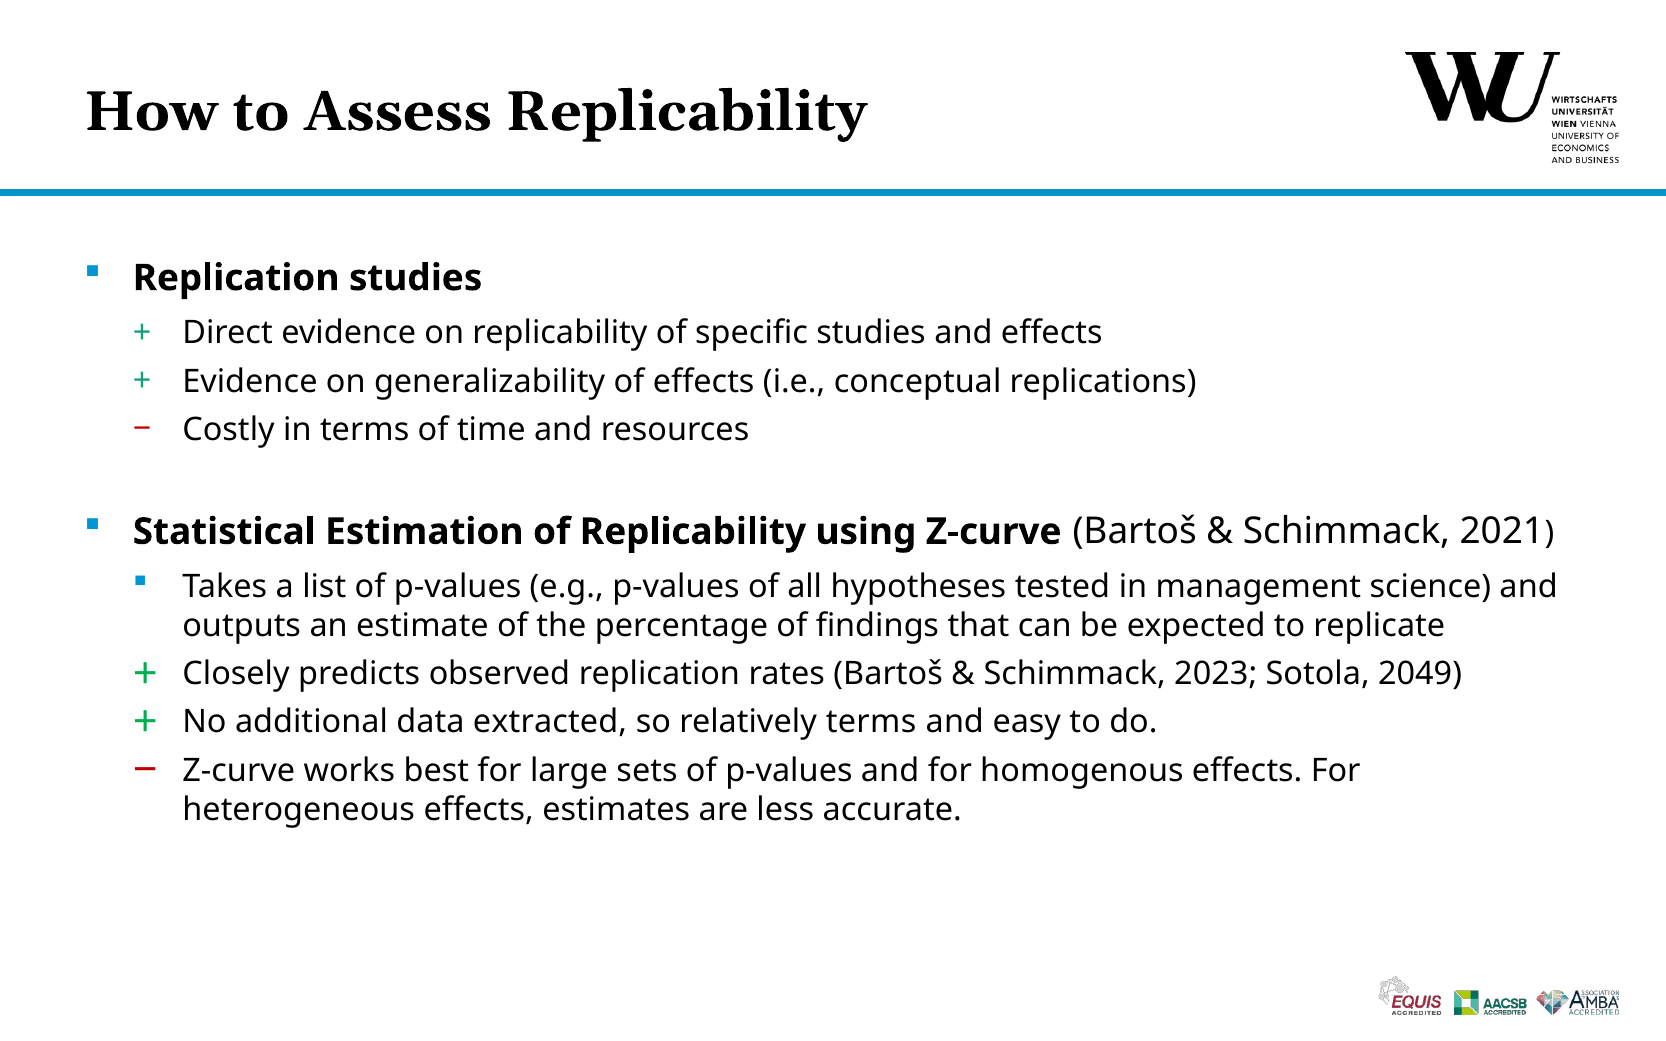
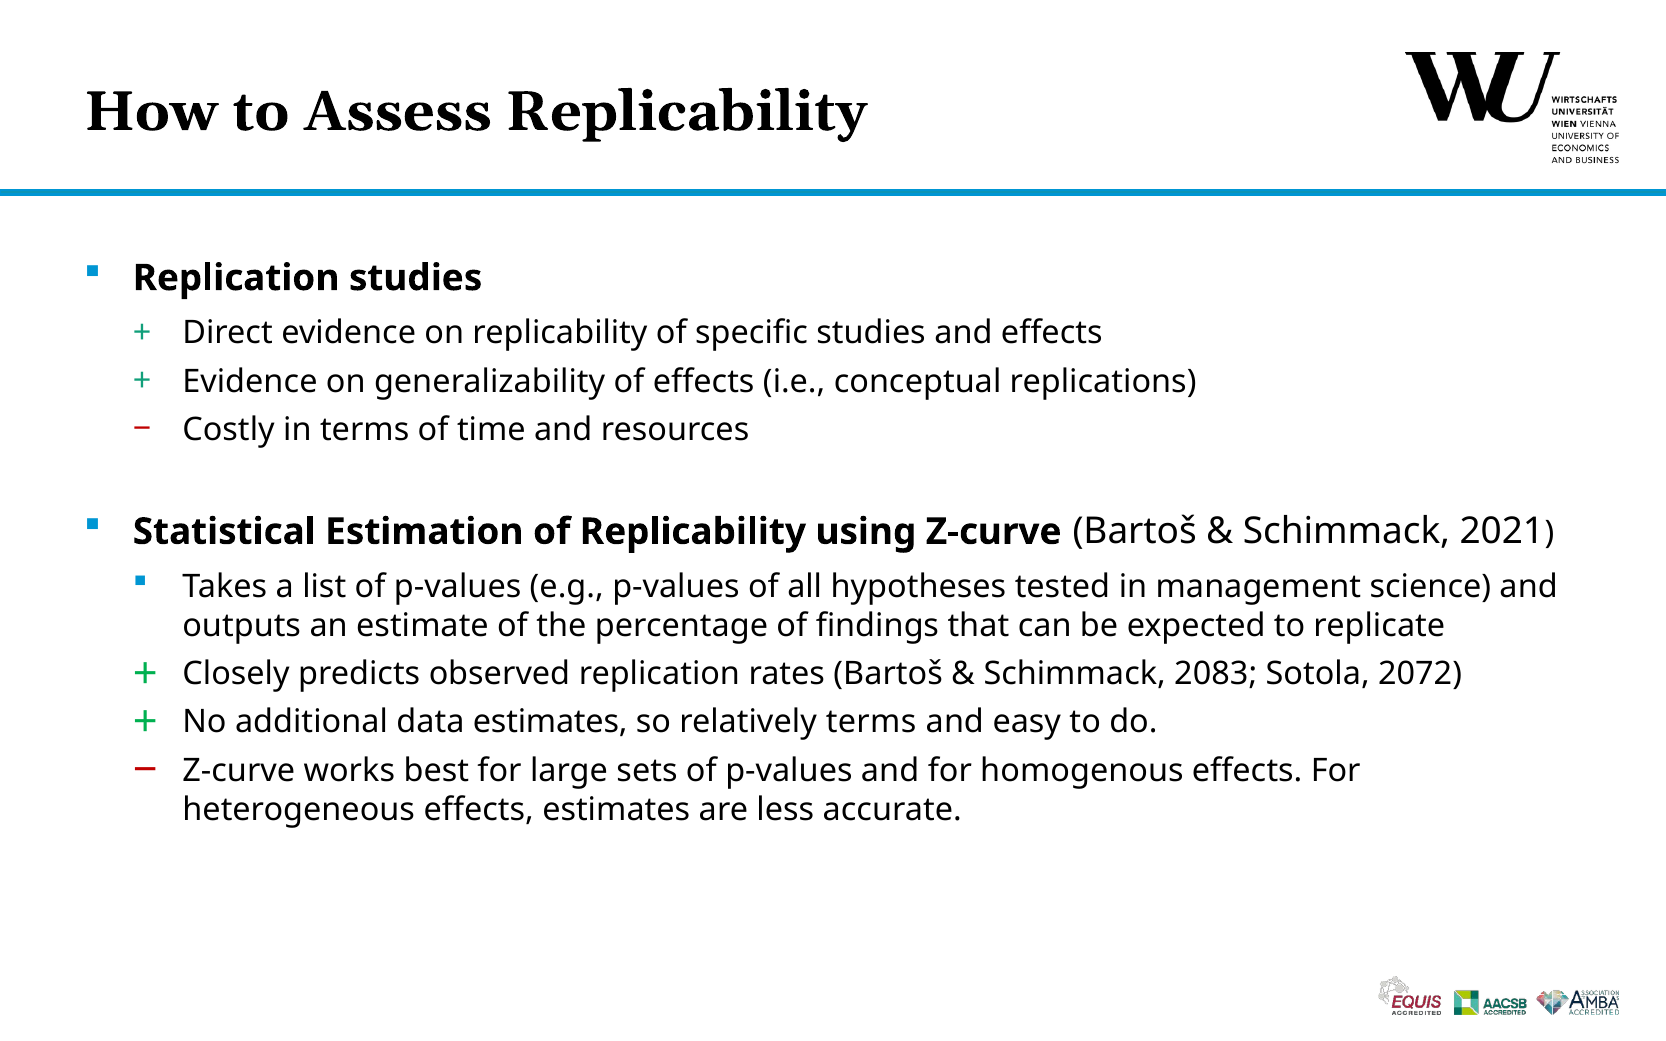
2023: 2023 -> 2083 (1216, 674)
2049: 2049 -> 2072 (1420, 674)
data extracted: extracted -> estimates (550, 722)
